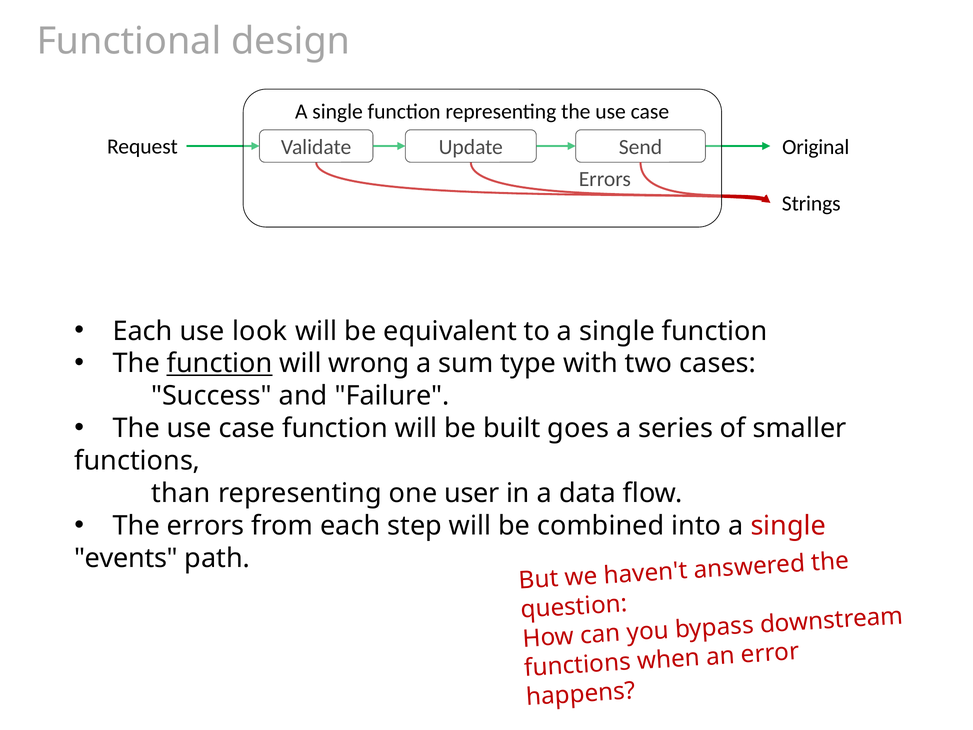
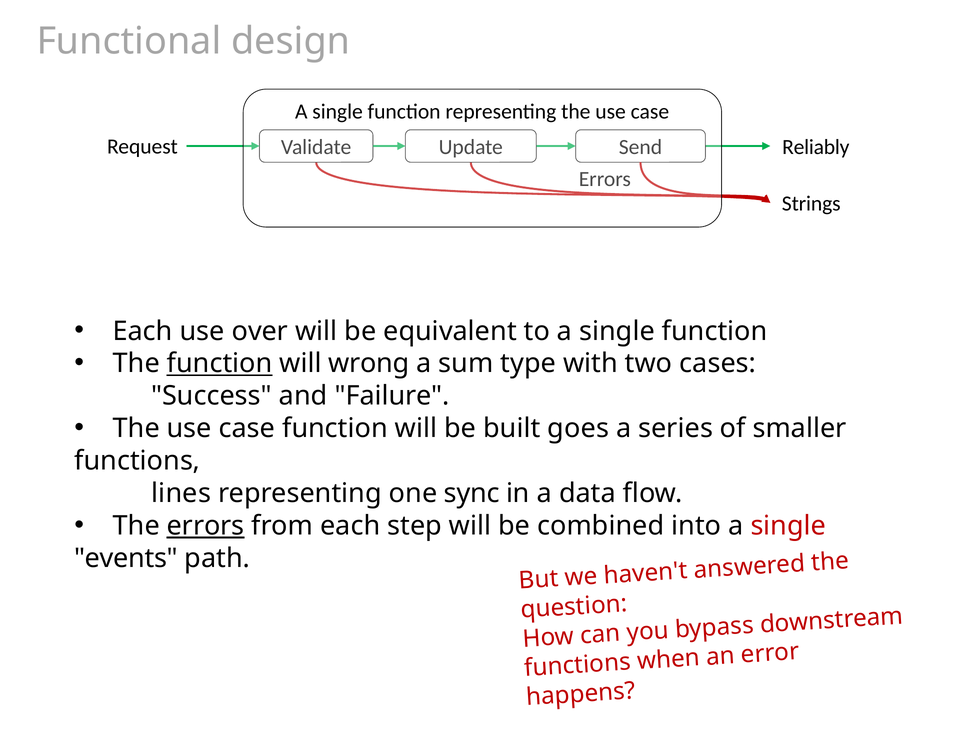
Original: Original -> Reliably (816, 147)
look: look -> over (260, 331)
than: than -> lines (181, 493)
user: user -> sync (472, 493)
errors underline: none -> present (206, 526)
